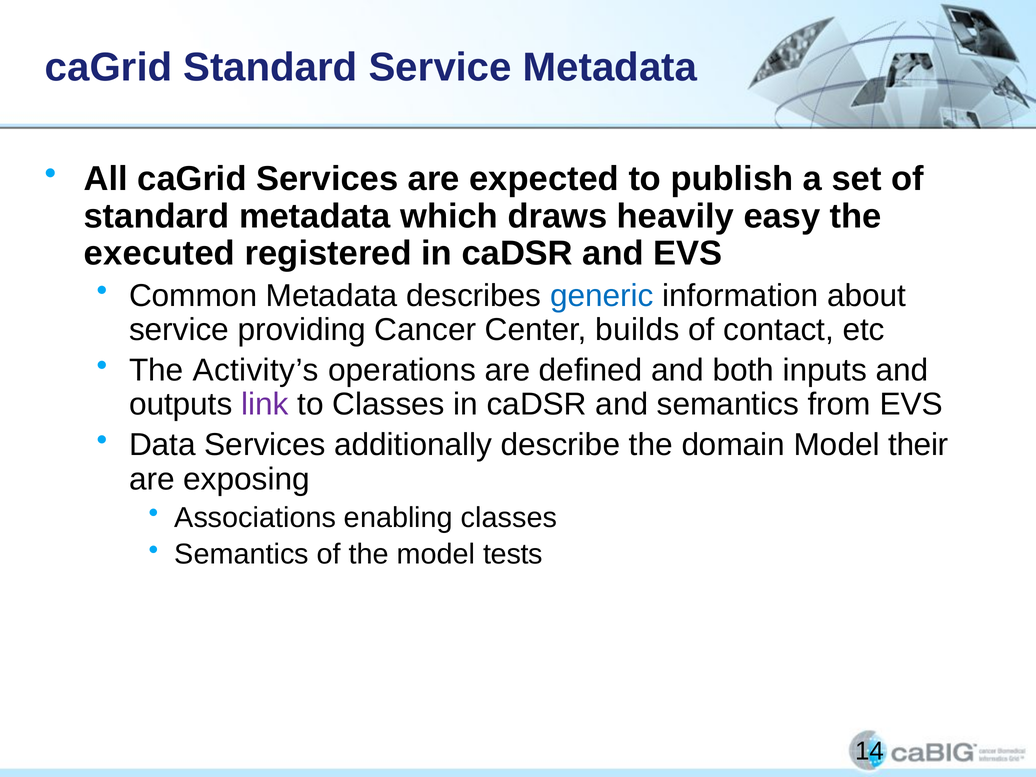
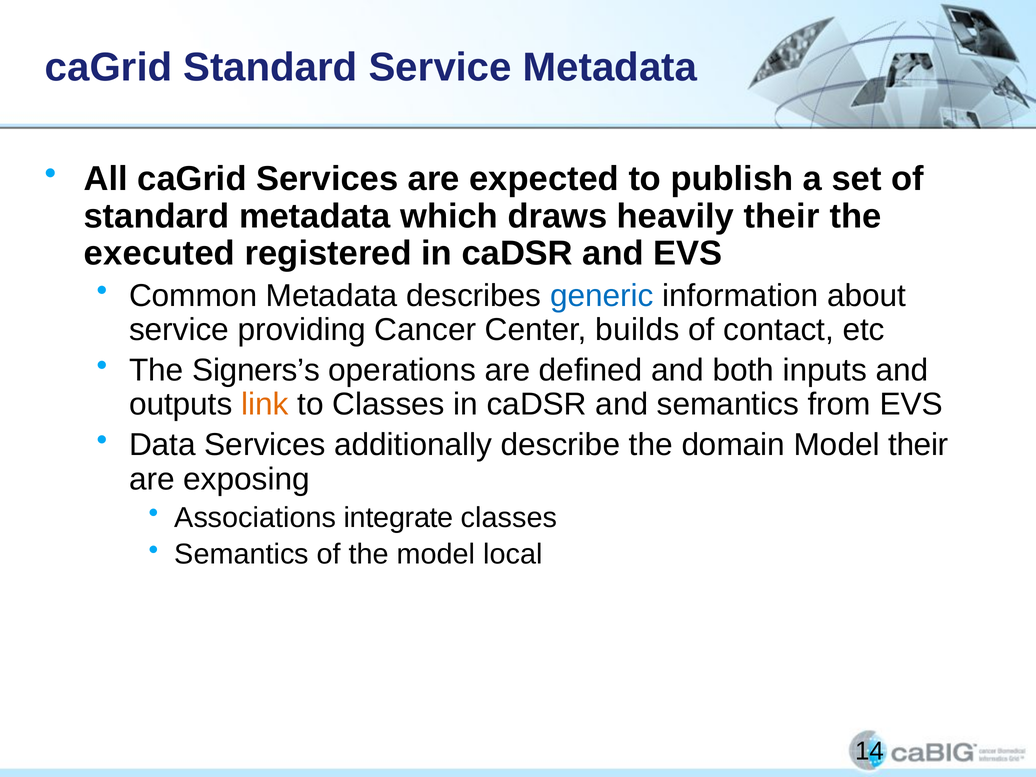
heavily easy: easy -> their (782, 216)
Activity’s: Activity’s -> Signers’s (256, 370)
link colour: purple -> orange (265, 404)
enabling: enabling -> integrate (399, 518)
tests: tests -> local (513, 554)
